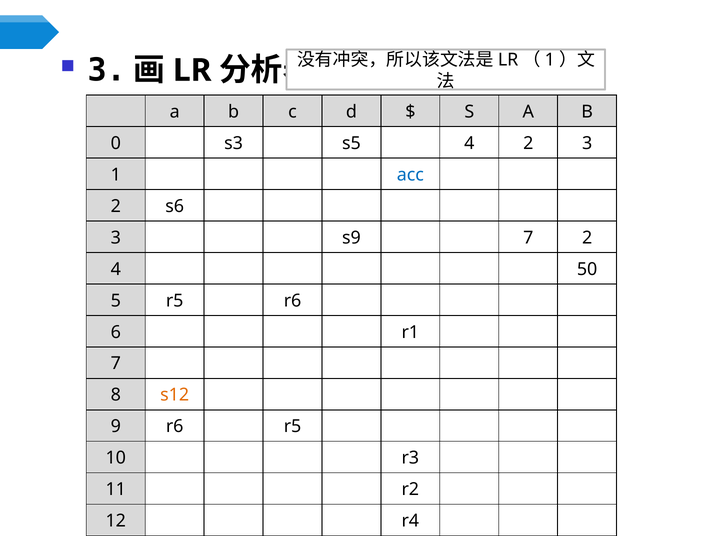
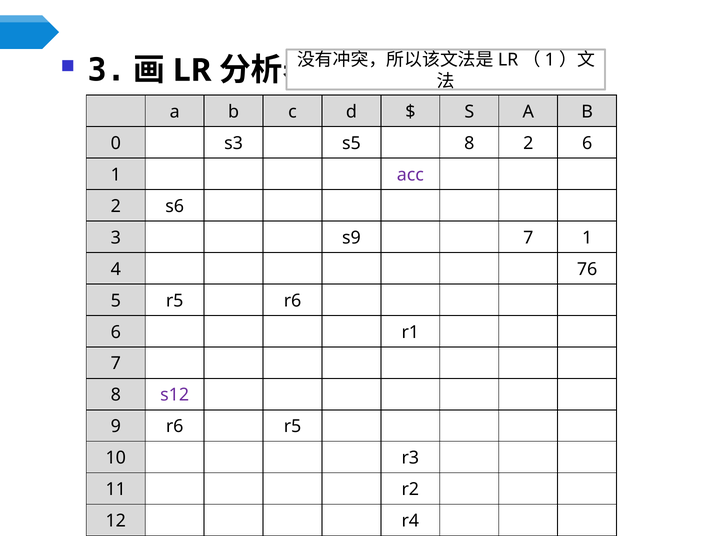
s5 4: 4 -> 8 (469, 143)
2 3: 3 -> 6 (587, 143)
acc colour: blue -> purple (410, 175)
7 2: 2 -> 1 (587, 238)
50: 50 -> 76 (587, 269)
s12 colour: orange -> purple (175, 395)
